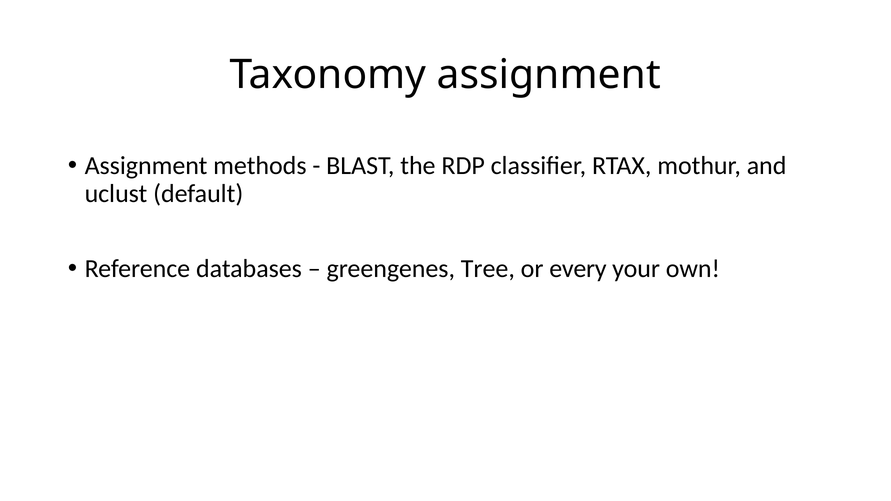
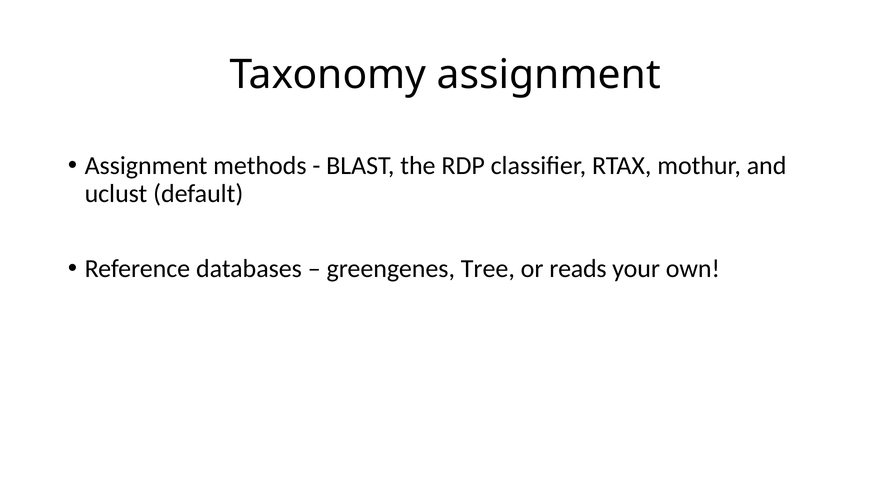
every: every -> reads (578, 269)
